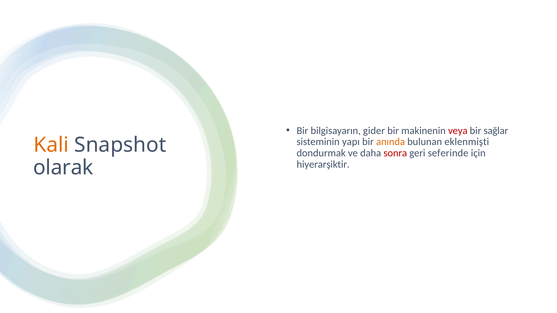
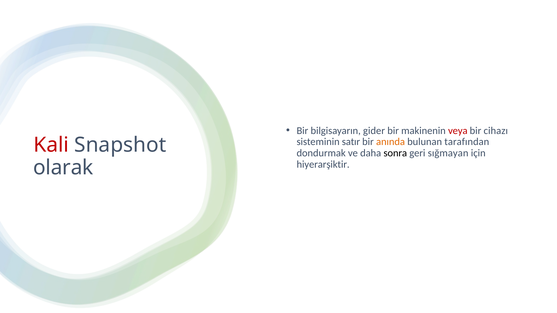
sağlar: sağlar -> cihazı (496, 131)
yapı: yapı -> satır (351, 142)
eklenmişti: eklenmişti -> tarafından (467, 142)
Kali colour: orange -> red (51, 145)
sonra colour: red -> black (395, 153)
seferinde: seferinde -> sığmayan (448, 153)
